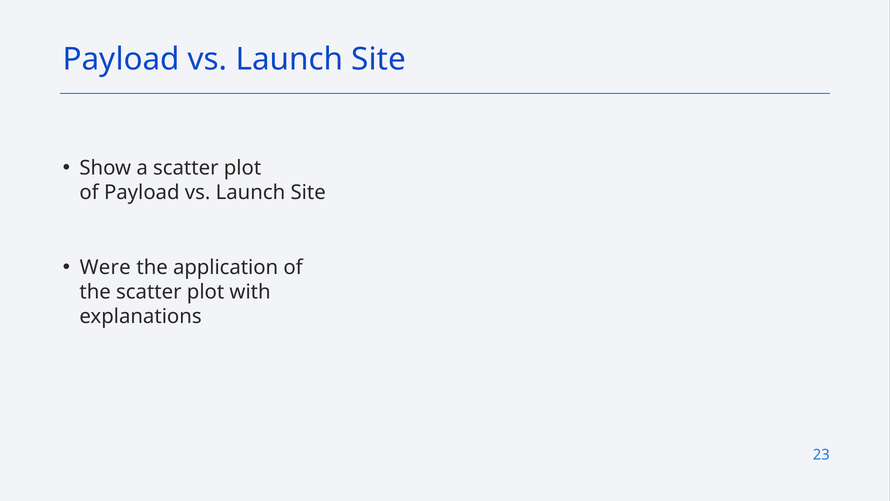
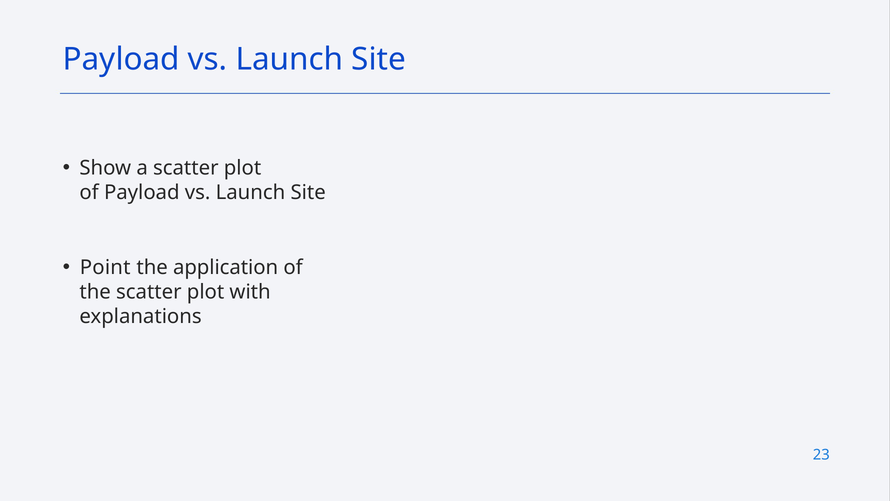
Were: Were -> Point (105, 267)
